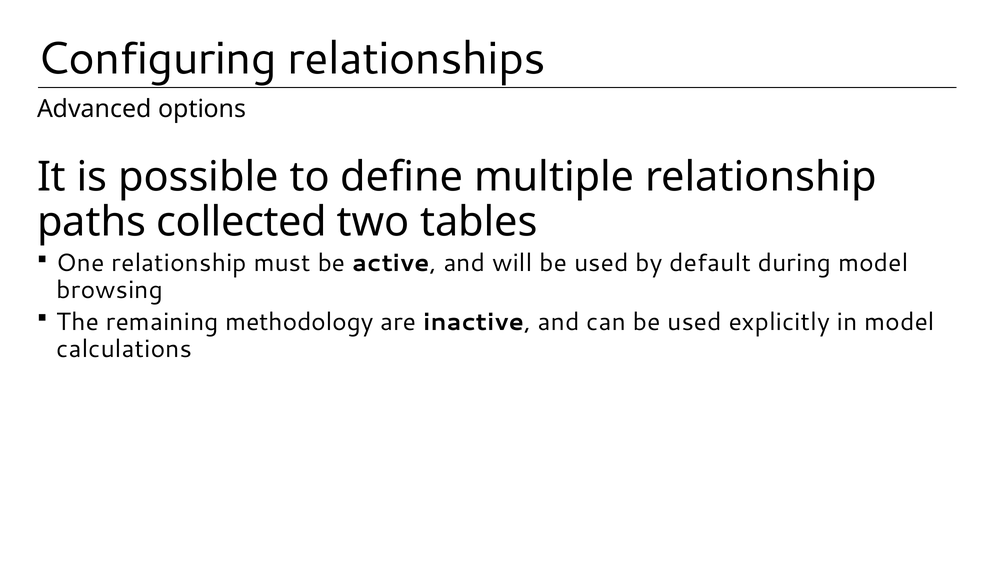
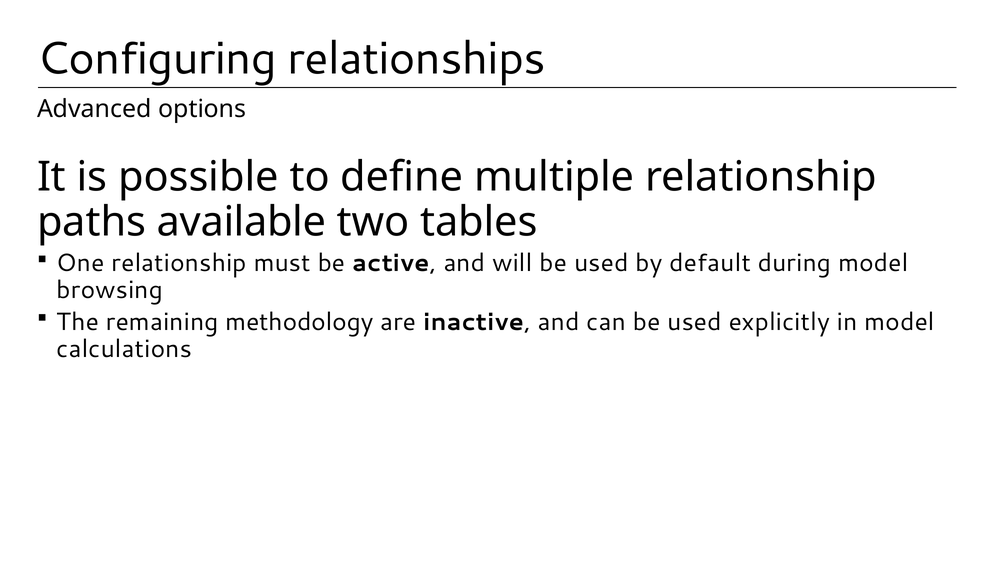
collected: collected -> available (242, 222)
